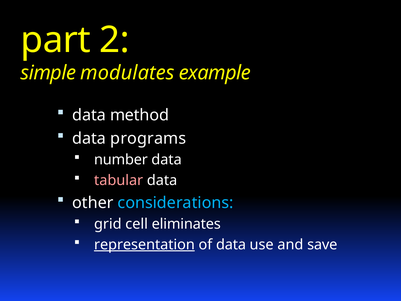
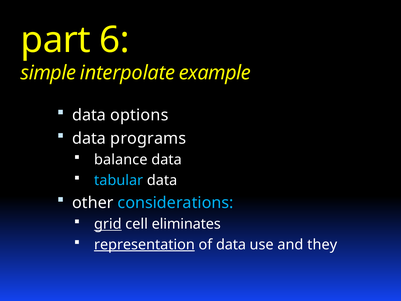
2: 2 -> 6 (114, 40)
modulates: modulates -> interpolate (128, 73)
method: method -> options (139, 115)
number: number -> balance (121, 160)
tabular colour: pink -> light blue (119, 180)
grid underline: none -> present (108, 224)
save: save -> they (322, 244)
